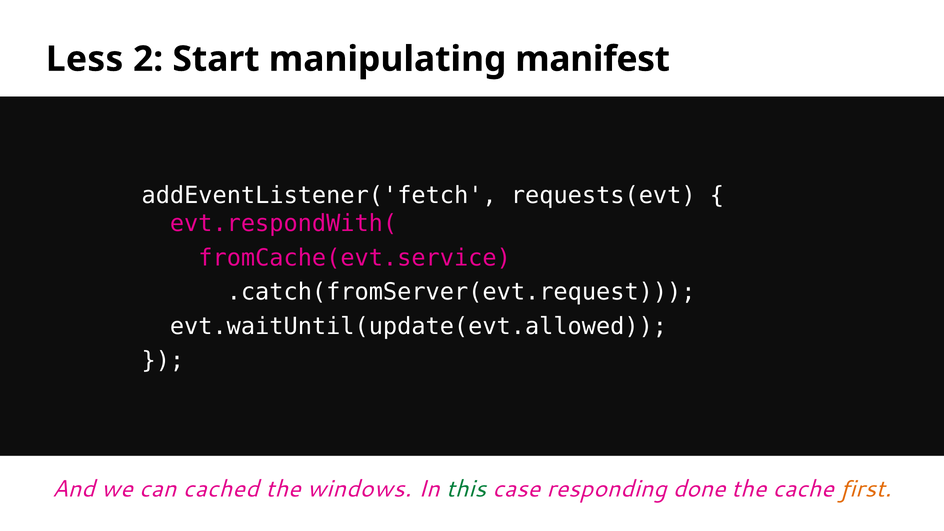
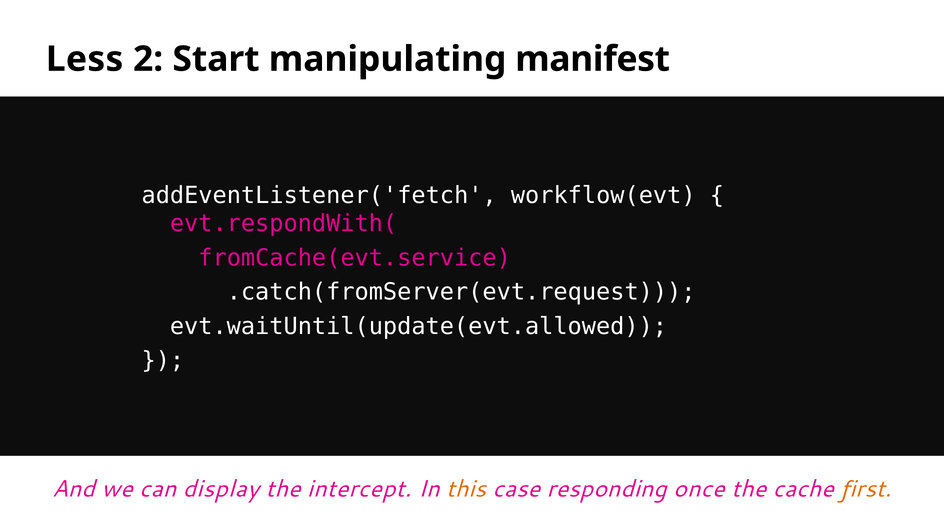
requests(evt: requests(evt -> workflow(evt (603, 195)
cached: cached -> display (221, 489)
windows: windows -> intercept (359, 489)
this colour: green -> orange (466, 489)
done: done -> once (699, 489)
